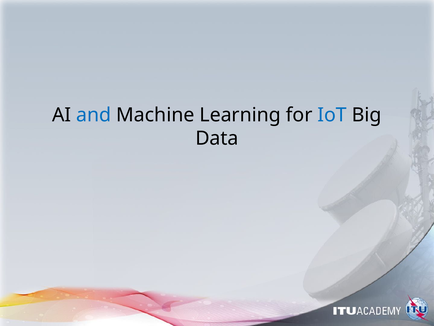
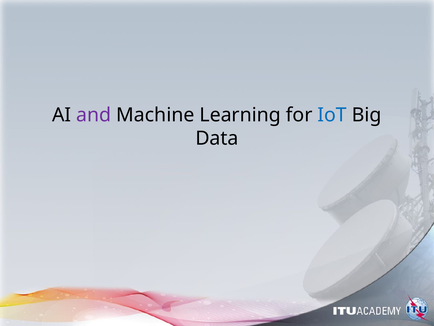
and colour: blue -> purple (94, 115)
